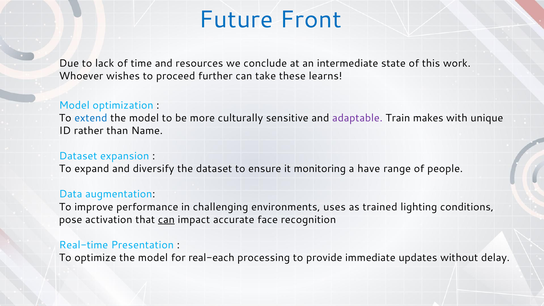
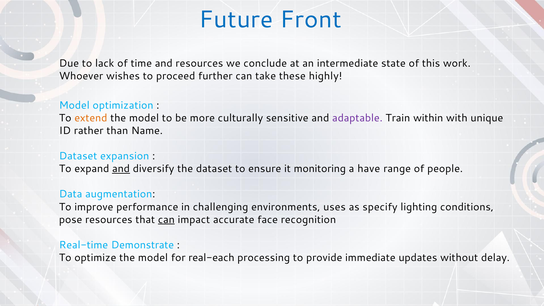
learns: learns -> highly (325, 76)
extend colour: blue -> orange (91, 118)
makes: makes -> within (428, 118)
and underline: none -> present (121, 169)
trained: trained -> specify (380, 207)
pose activation: activation -> resources (109, 220)
Presentation: Presentation -> Demonstrate (143, 245)
